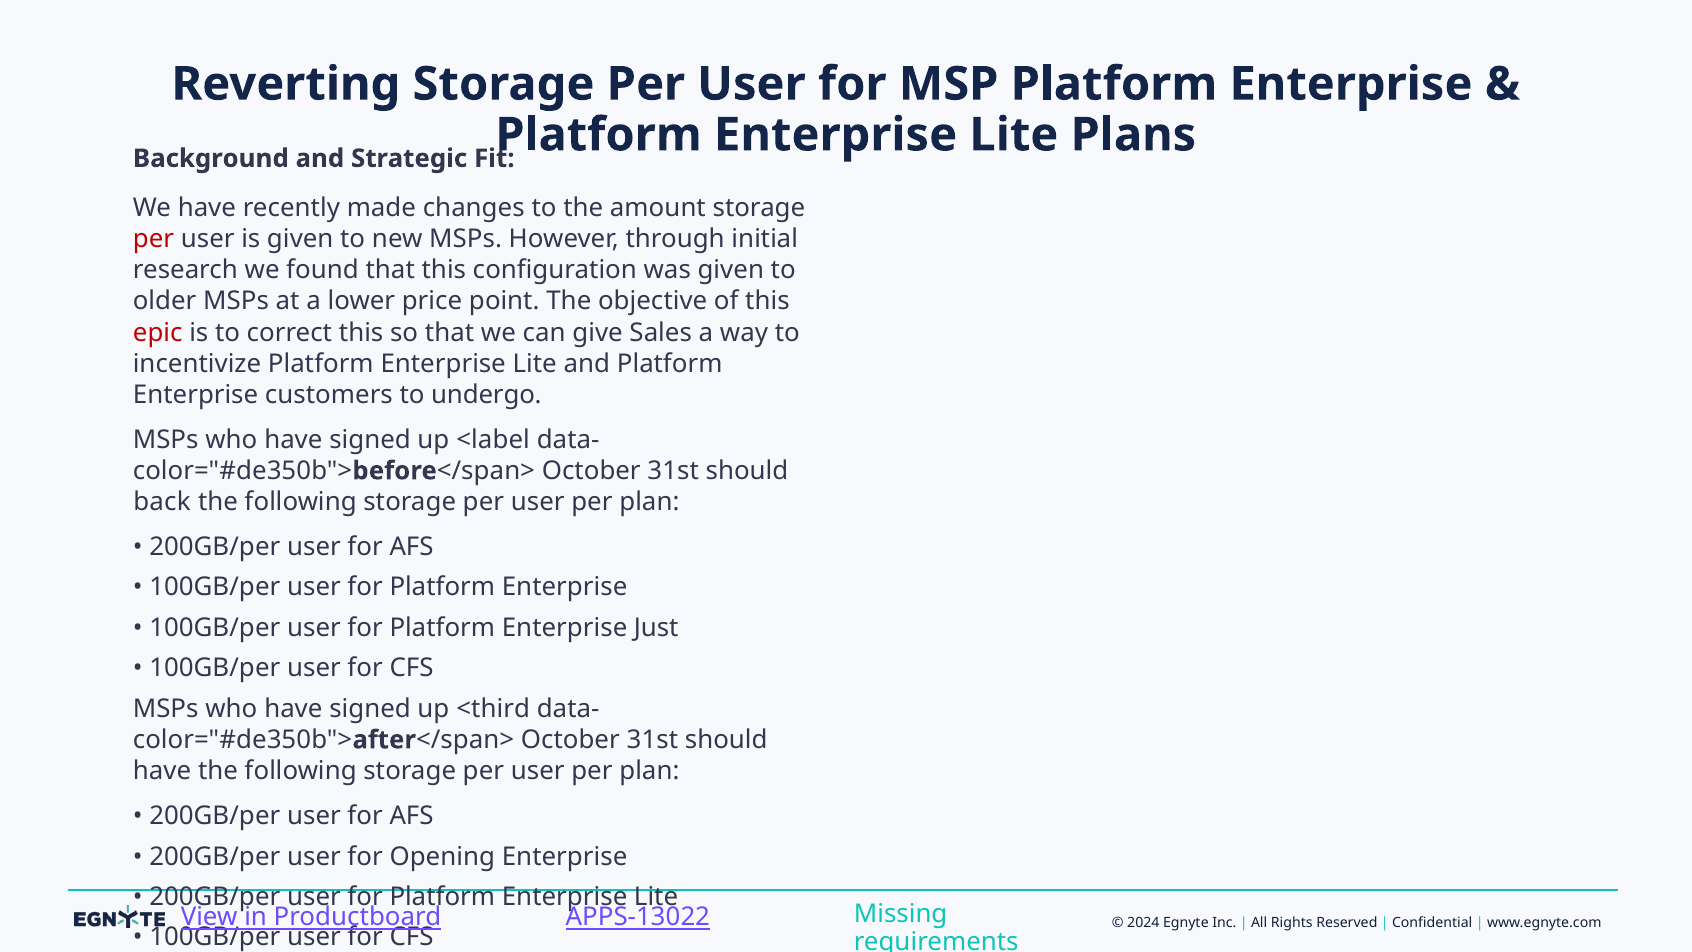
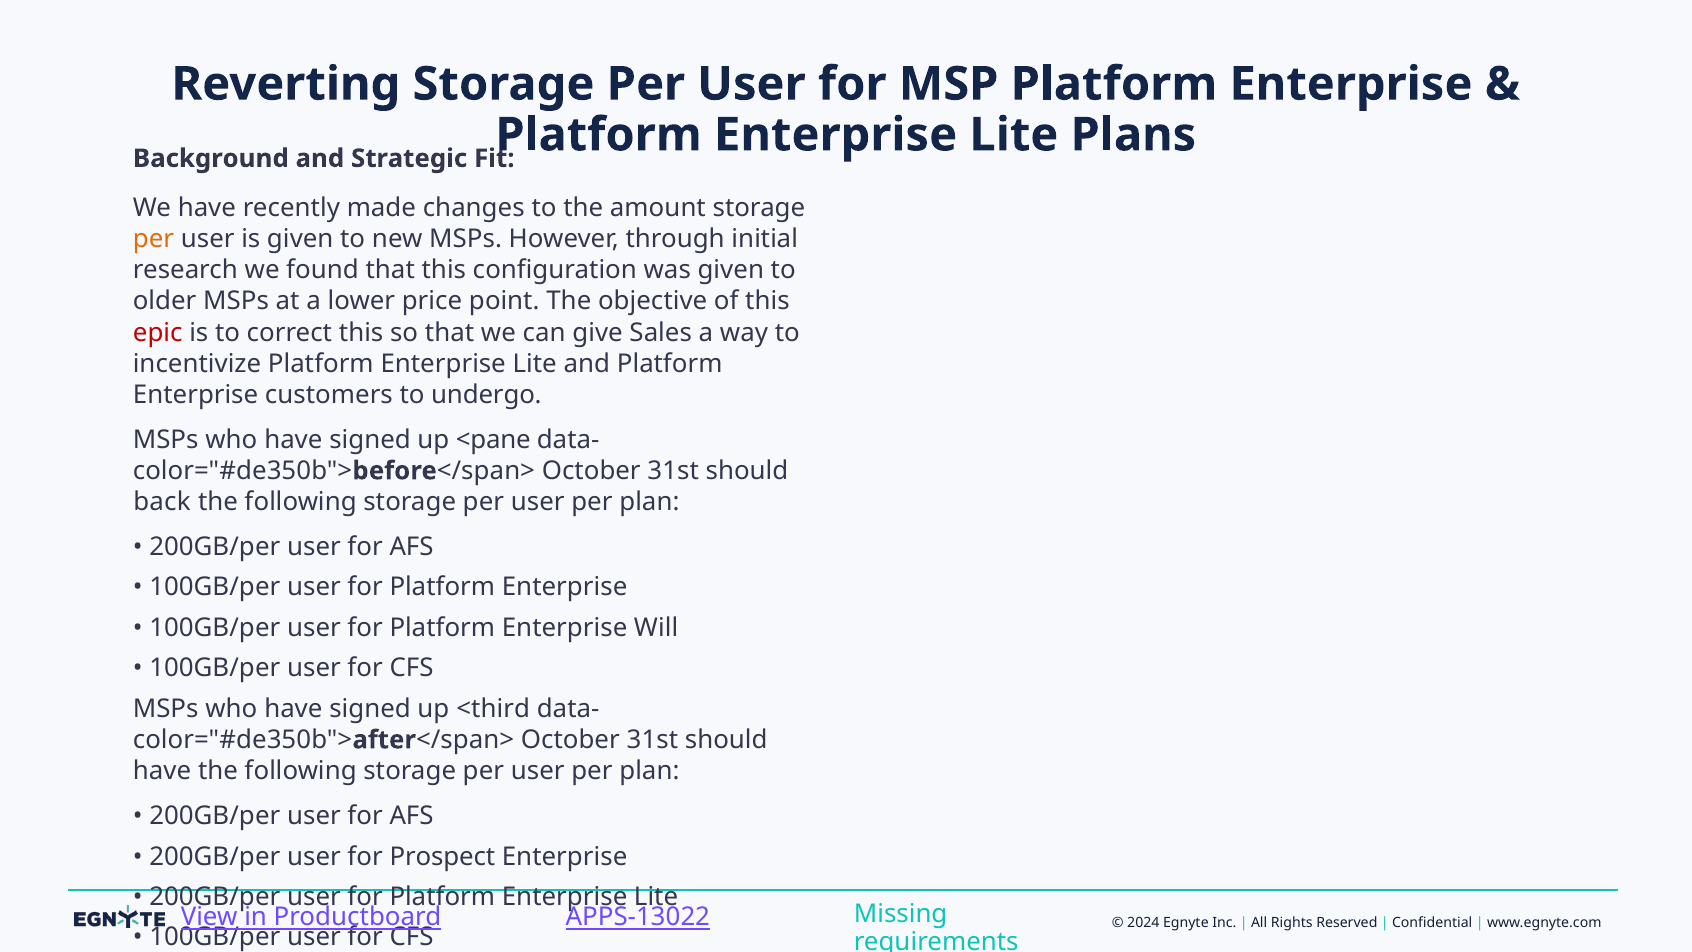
per colour: red -> orange (154, 239)
<label: <label -> <pane (493, 440)
Just: Just -> Will (656, 628)
Opening: Opening -> Prospect (442, 856)
